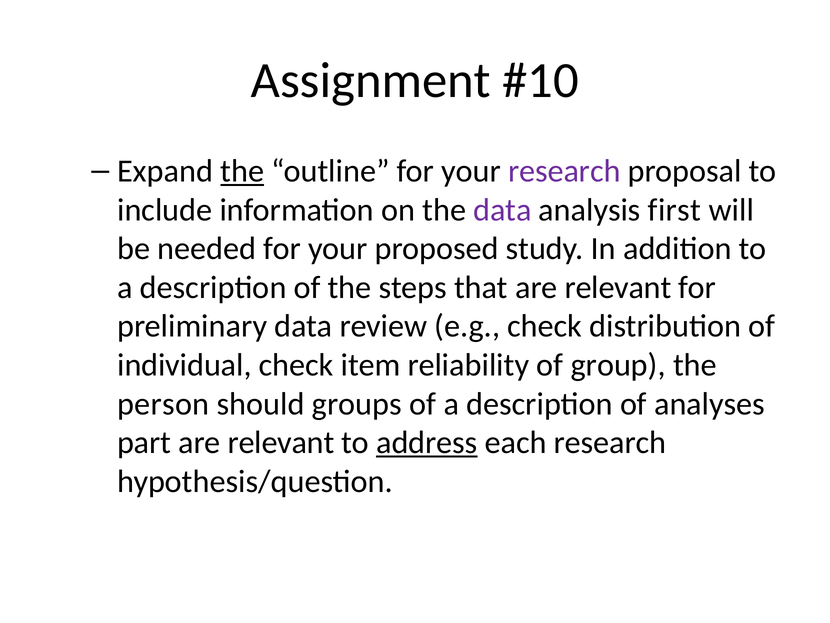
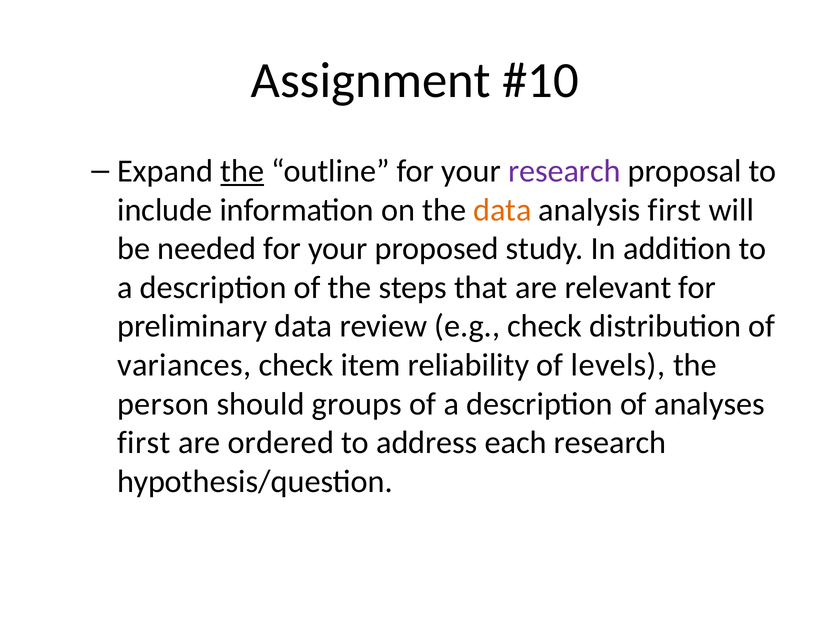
data colour: purple -> orange (502, 210)
individual: individual -> variances (184, 365)
group: group -> levels (618, 365)
part: part -> first (144, 442)
relevant: relevant -> ordered (281, 442)
address underline: present -> none (427, 442)
